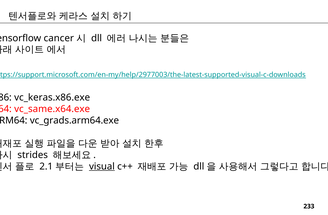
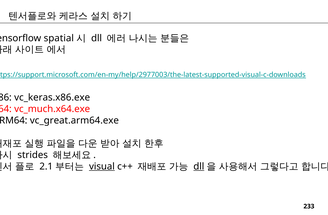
cancer: cancer -> spatial (59, 38)
vc_same.x64.exe: vc_same.x64.exe -> vc_much.x64.exe (52, 109)
vc_grads.arm64.exe: vc_grads.arm64.exe -> vc_great.arm64.exe (74, 121)
dll underline: none -> present (199, 167)
